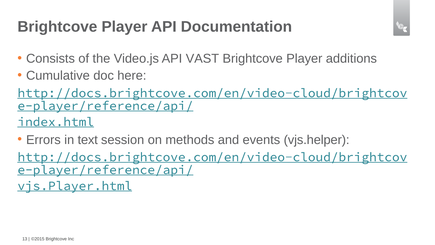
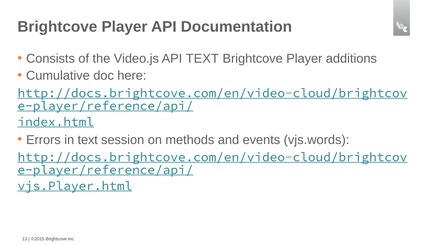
API VAST: VAST -> TEXT (202, 58)
vjs.helper: vjs.helper -> vjs.words (317, 140)
